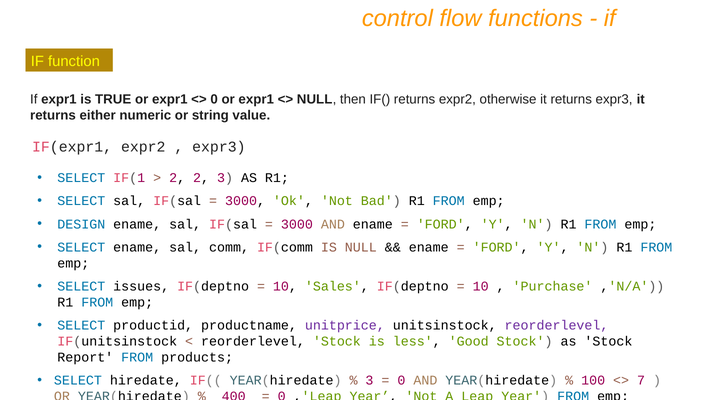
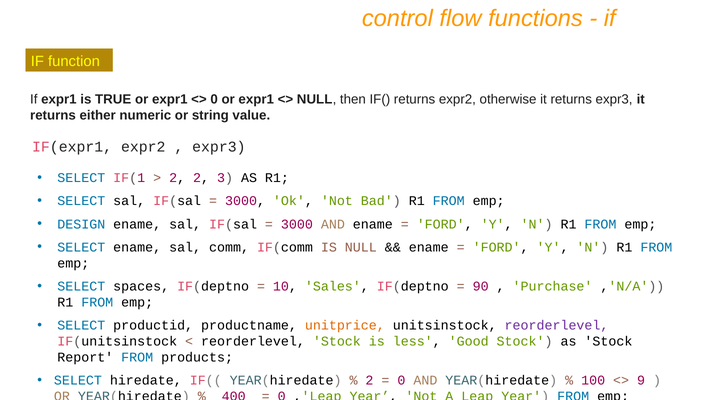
issues: issues -> spaces (141, 286)
10: 10 -> 90 (481, 286)
unitprice colour: purple -> orange (345, 325)
3: 3 -> 2 (369, 380)
7: 7 -> 9 (641, 380)
